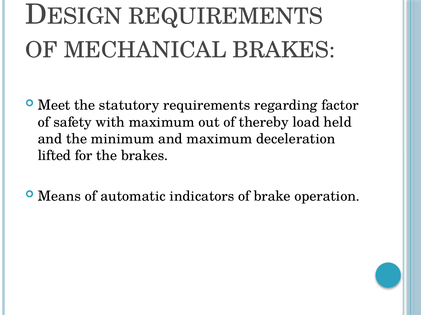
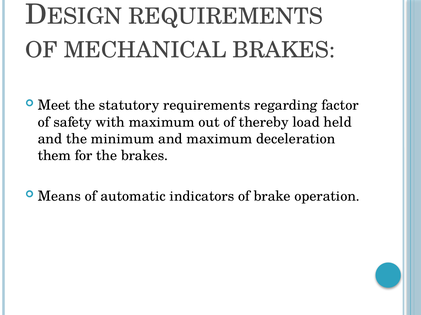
lifted: lifted -> them (54, 156)
